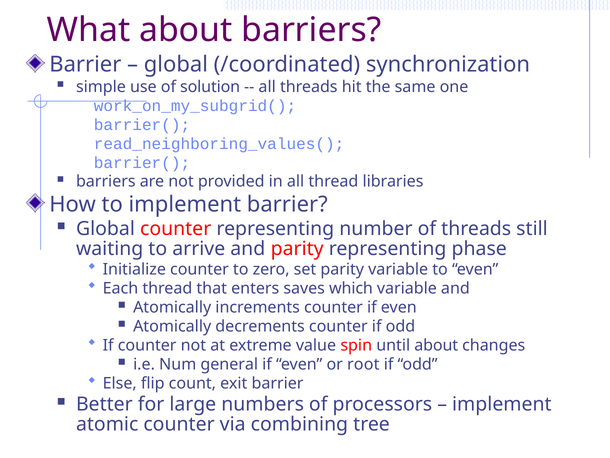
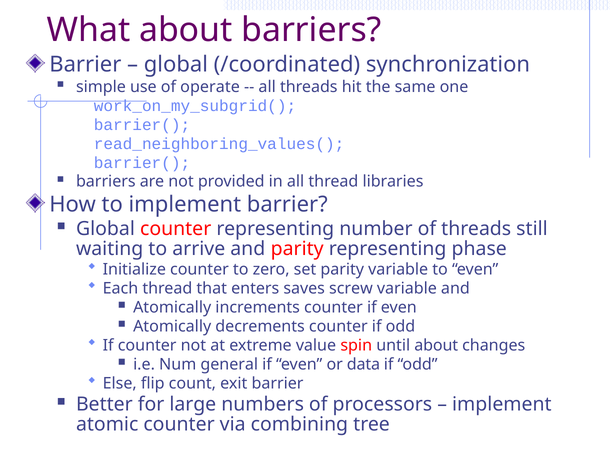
solution: solution -> operate (210, 87)
which: which -> screw (351, 288)
root: root -> data (363, 364)
